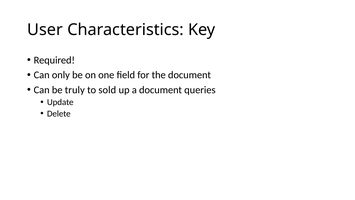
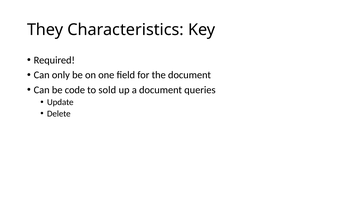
User: User -> They (45, 30)
truly: truly -> code (75, 90)
